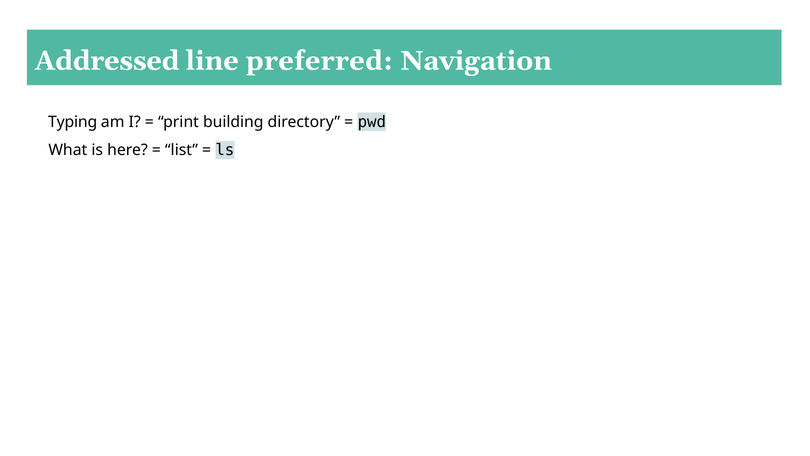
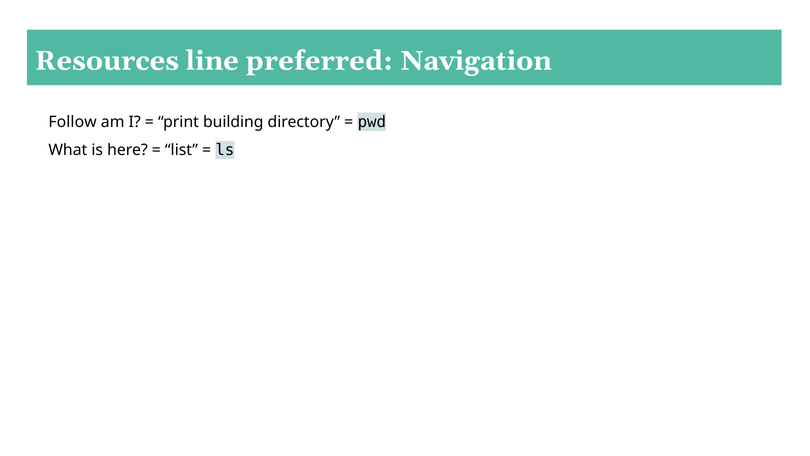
Addressed: Addressed -> Resources (107, 61)
Typing: Typing -> Follow (73, 122)
